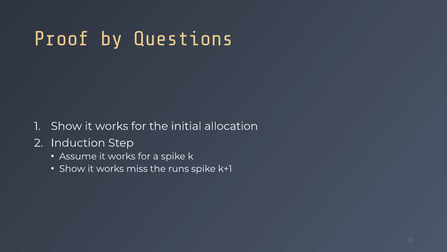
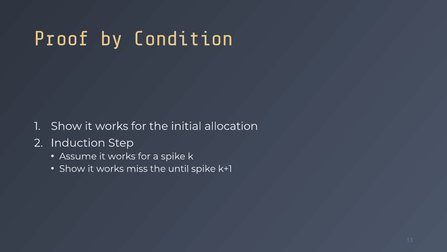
Questions: Questions -> Condition (183, 38)
runs: runs -> until (179, 168)
